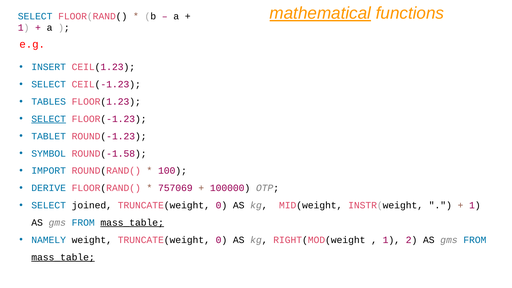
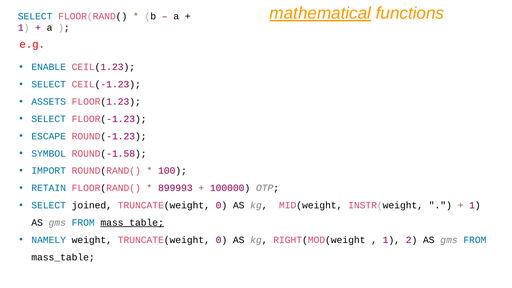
INSERT: INSERT -> ENABLE (49, 67)
TABLES: TABLES -> ASSETS (49, 102)
SELECT underline: present -> none (49, 119)
TABLET: TABLET -> ESCAPE (49, 136)
DERIVE: DERIVE -> RETAIN (49, 188)
757069: 757069 -> 899993 (175, 188)
mass_table underline: present -> none (63, 257)
